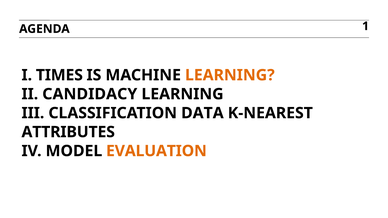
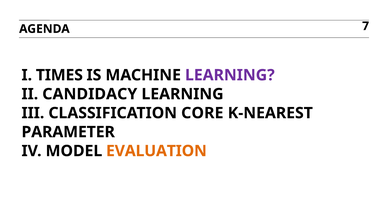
1: 1 -> 7 (366, 26)
LEARNING colour: orange -> purple (230, 75)
DATA: DATA -> CORE (202, 113)
ATTRIBUTES: ATTRIBUTES -> PARAMETER (68, 132)
